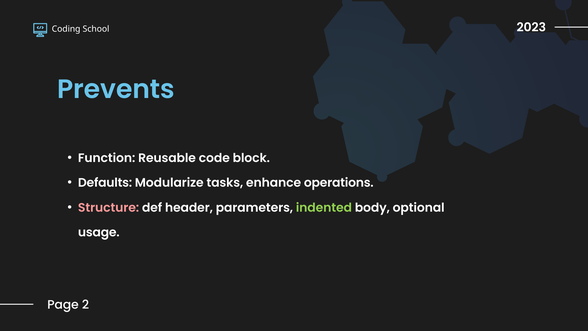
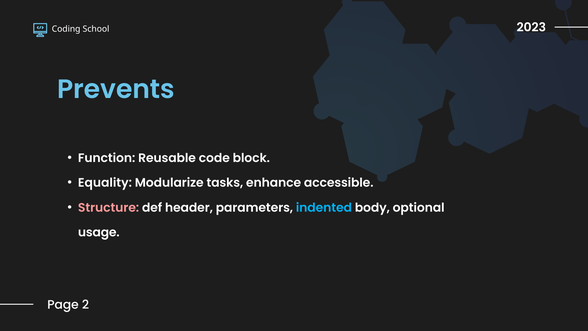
Defaults: Defaults -> Equality (105, 183)
operations: operations -> accessible (339, 183)
indented colour: light green -> light blue (324, 208)
